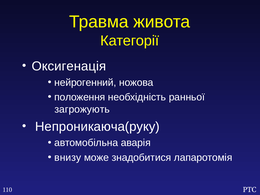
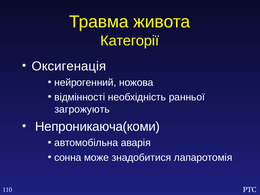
положення: положення -> відмінності (80, 97)
Непроникаюча(руку: Непроникаюча(руку -> Непроникаюча(коми (98, 127)
внизу: внизу -> сонна (68, 157)
